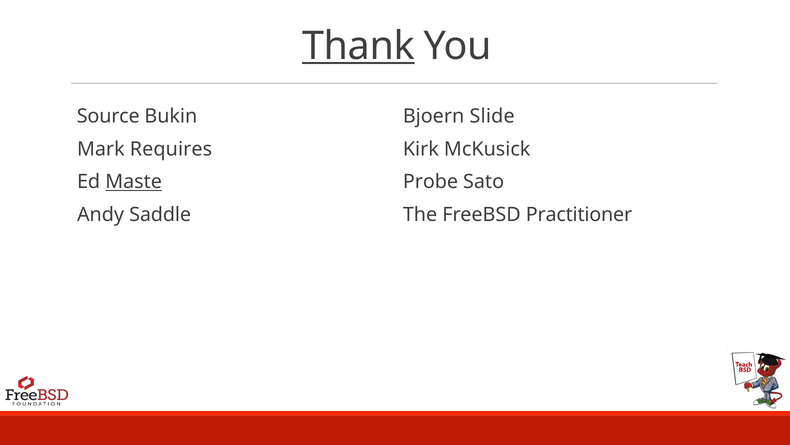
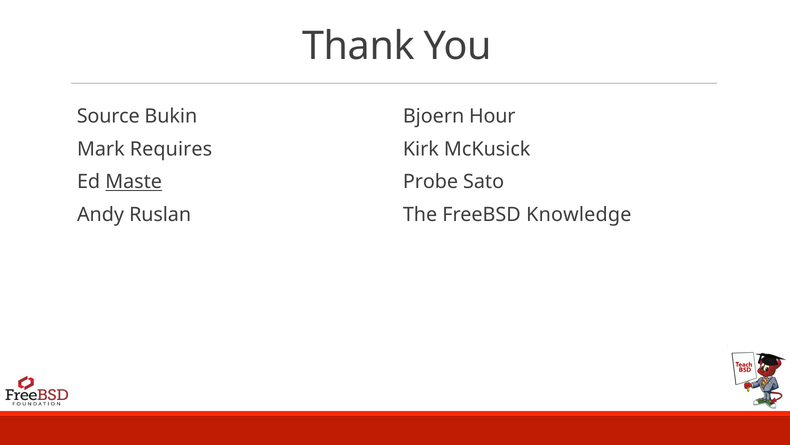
Thank underline: present -> none (358, 46)
Slide: Slide -> Hour (492, 116)
Saddle: Saddle -> Ruslan (160, 215)
Practitioner: Practitioner -> Knowledge (579, 215)
